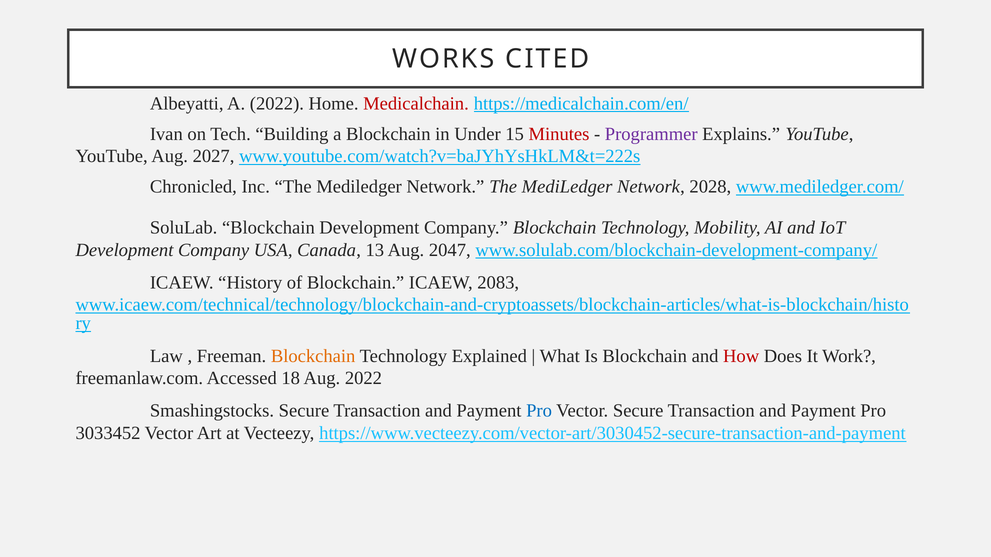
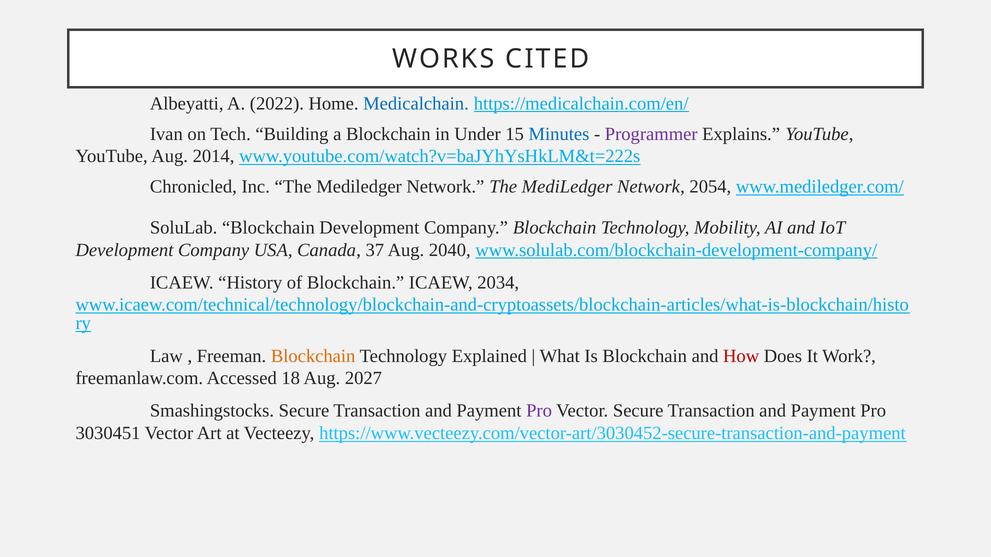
Medicalchain colour: red -> blue (416, 104)
Minutes colour: red -> blue (559, 134)
2027: 2027 -> 2014 (214, 156)
2028: 2028 -> 2054 (710, 187)
13: 13 -> 37 (375, 250)
2047: 2047 -> 2040 (450, 250)
2083: 2083 -> 2034 (498, 283)
Aug 2022: 2022 -> 2027 (363, 379)
Pro colour: blue -> purple (539, 411)
3033452: 3033452 -> 3030451 (108, 433)
